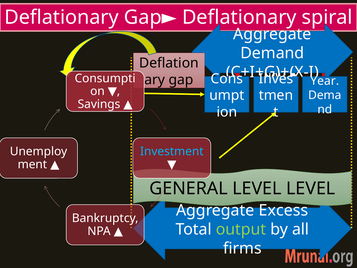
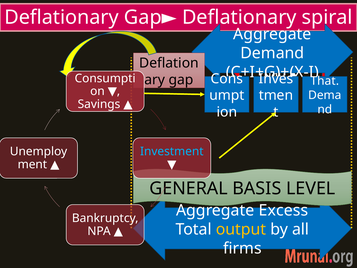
Year: Year -> That (325, 81)
GENERAL LEVEL: LEVEL -> BASIS (257, 188)
output colour: light green -> yellow (241, 229)
